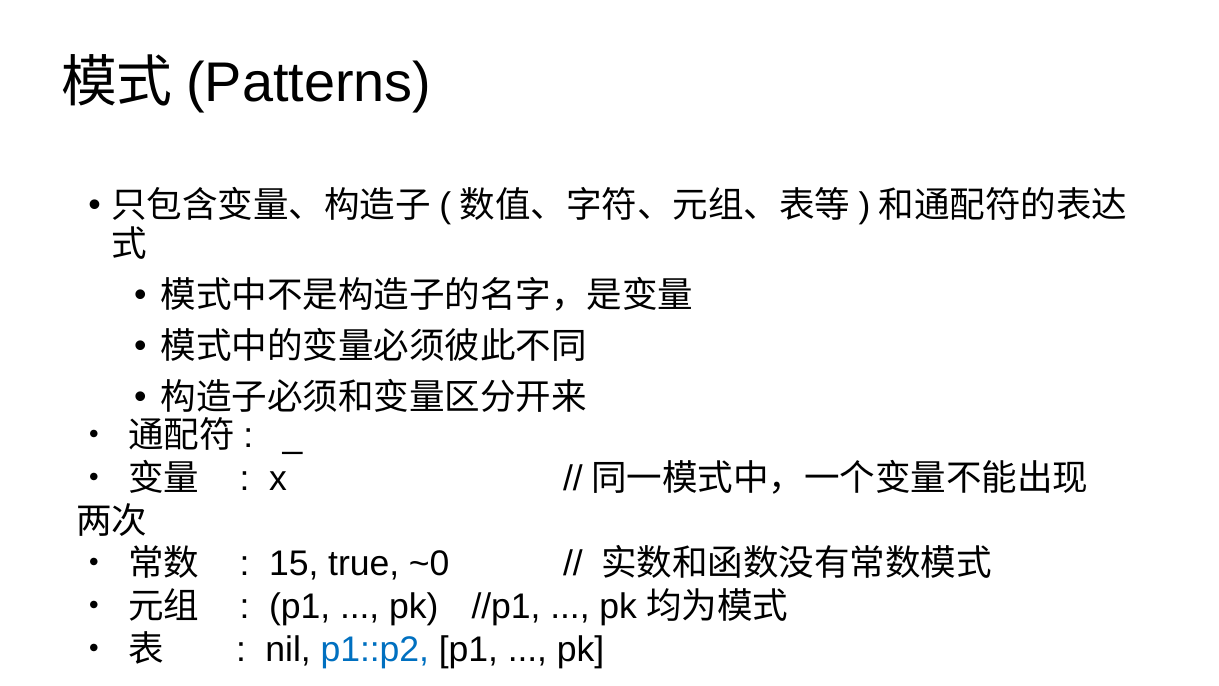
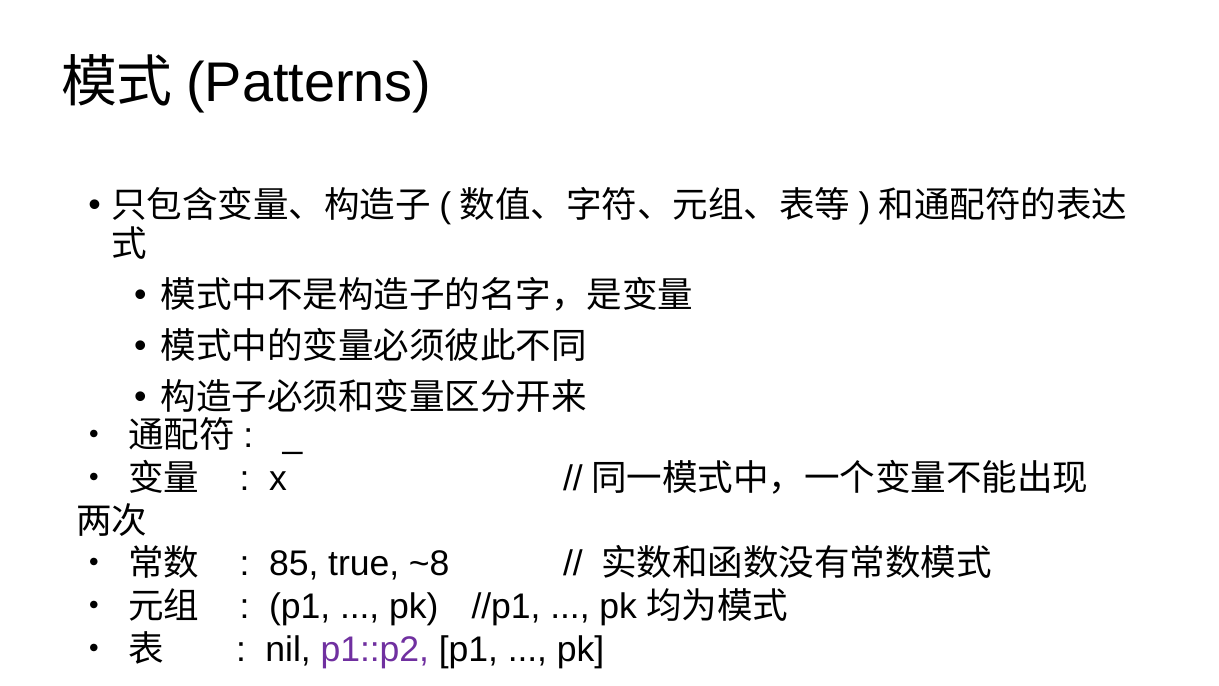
15: 15 -> 85 (294, 564)
~0: ~0 -> ~8 (429, 564)
p1::p2 colour: blue -> purple (375, 649)
